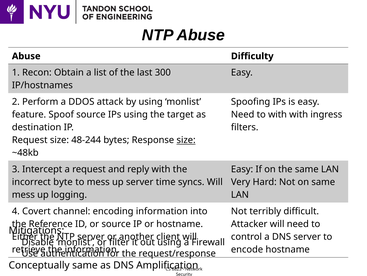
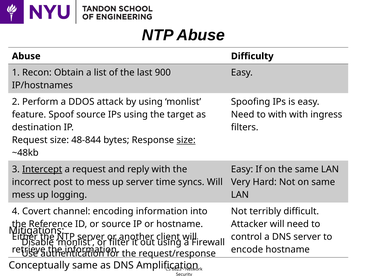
300: 300 -> 900 (163, 72)
48-244: 48-244 -> 48-844 (86, 140)
Intercept underline: none -> present (42, 169)
byte: byte -> post (63, 182)
